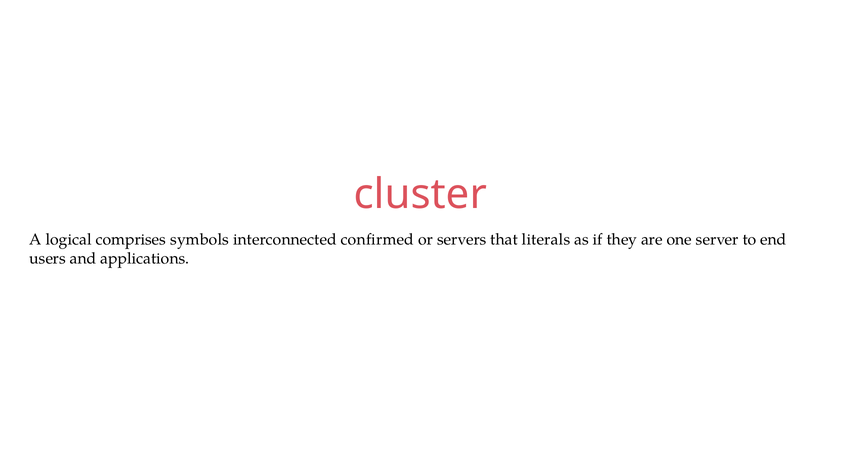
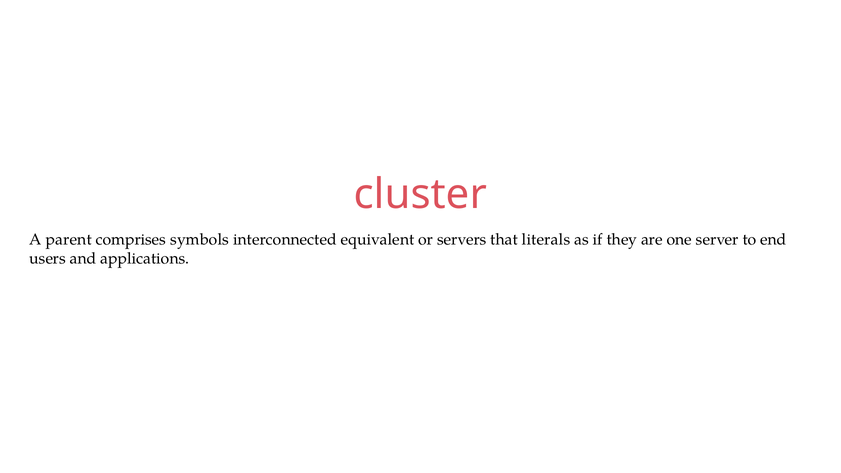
logical: logical -> parent (69, 240)
confirmed: confirmed -> equivalent (377, 240)
